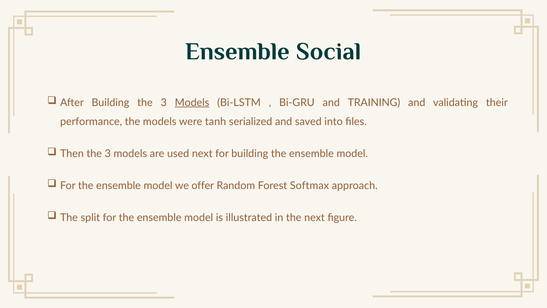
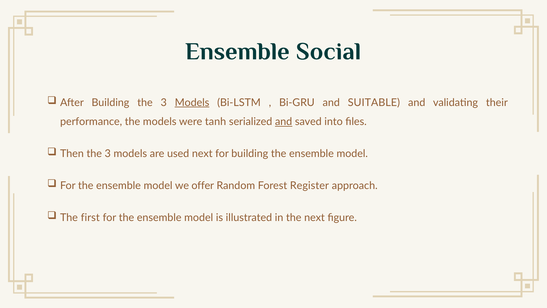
TRAINING: TRAINING -> SUITABLE (374, 102)
and underline: none -> present (284, 122)
Softmax: Softmax -> Register (309, 185)
split: split -> first (90, 217)
